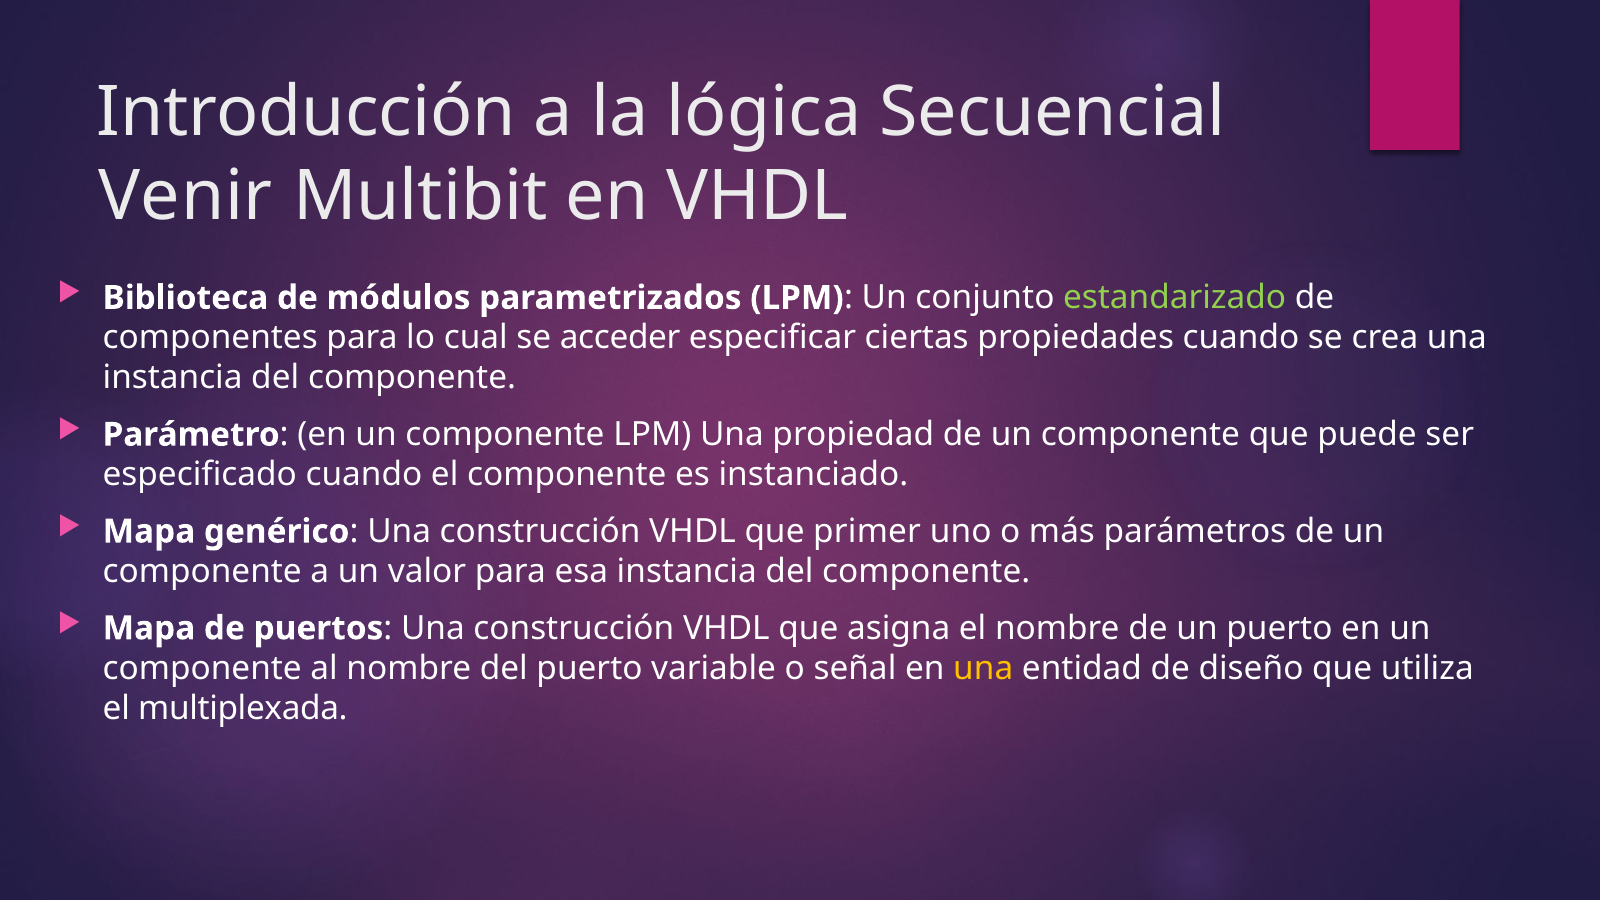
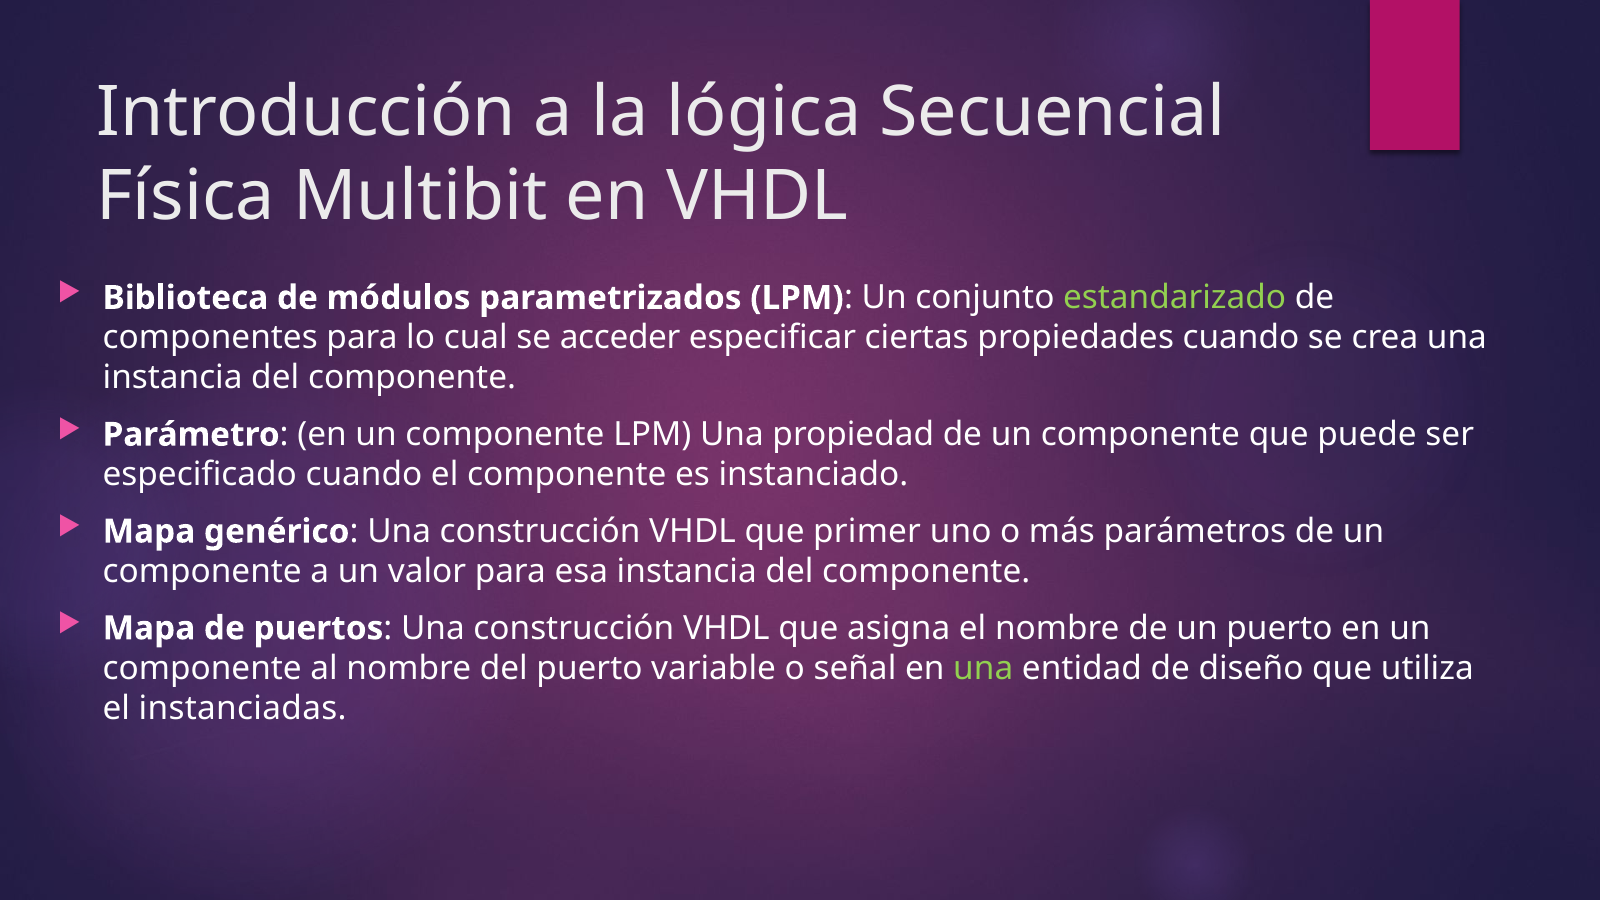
Venir: Venir -> Física (186, 196)
una colour: yellow -> light green (983, 668)
multiplexada: multiplexada -> instanciadas (243, 708)
